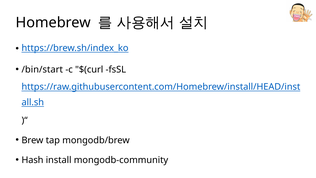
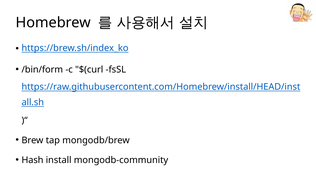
/bin/start: /bin/start -> /bin/form (42, 69)
